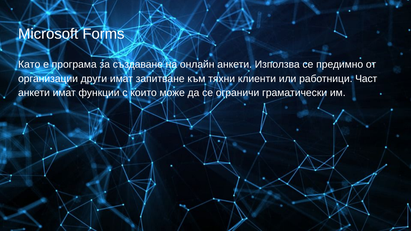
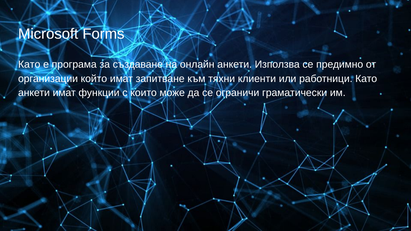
други: други -> който (94, 79)
работници Част: Част -> Като (366, 79)
